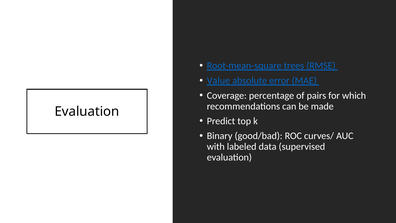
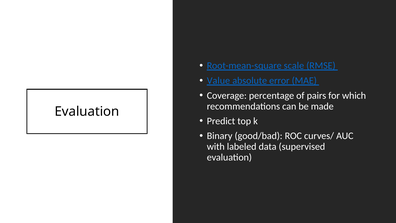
trees: trees -> scale (294, 66)
